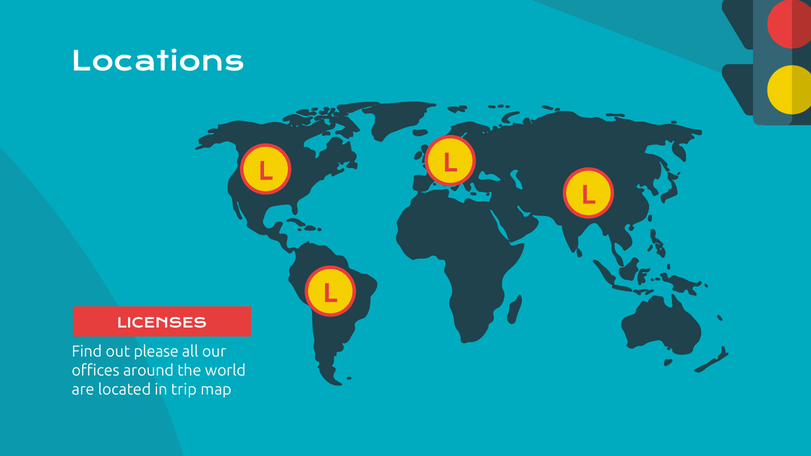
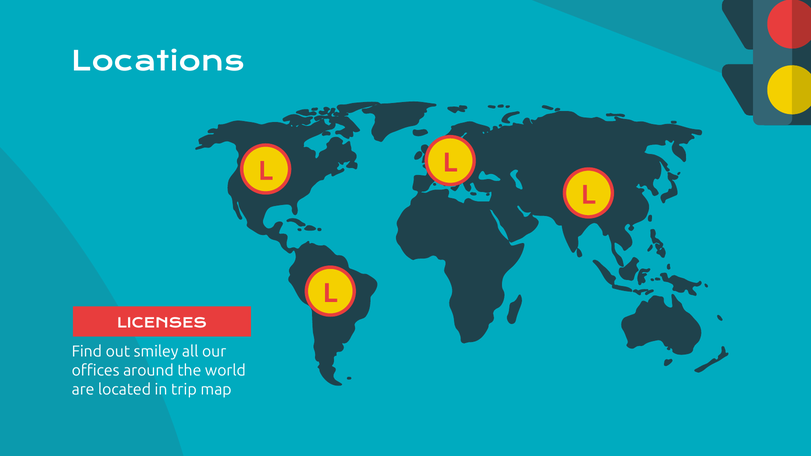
please: please -> smiley (156, 352)
